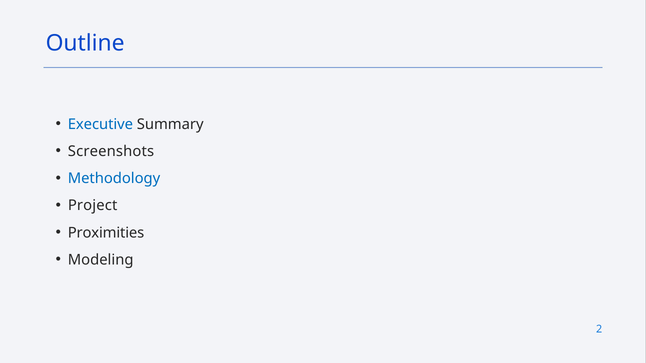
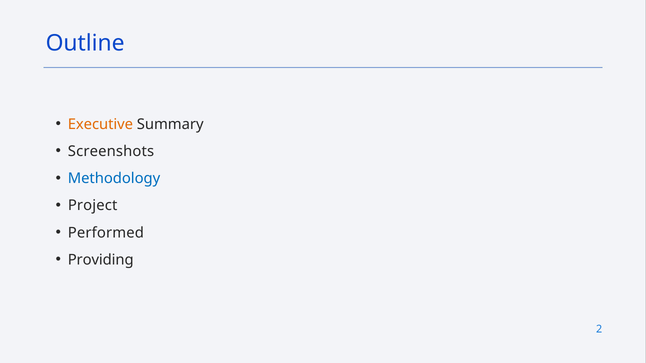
Executive colour: blue -> orange (100, 124)
Proximities: Proximities -> Performed (106, 233)
Modeling: Modeling -> Providing (101, 260)
